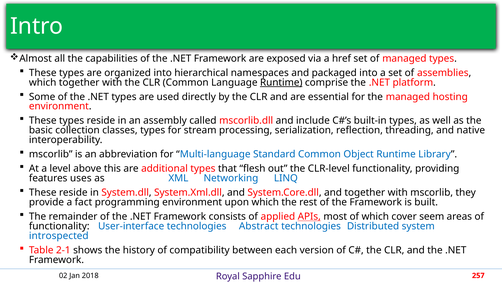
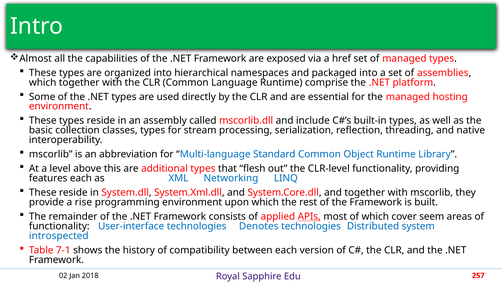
Runtime underline: present -> none (281, 83)
features uses: uses -> each (81, 179)
fact: fact -> rise (83, 203)
Abstract: Abstract -> Denotes (259, 227)
2-1: 2-1 -> 7-1 (63, 251)
